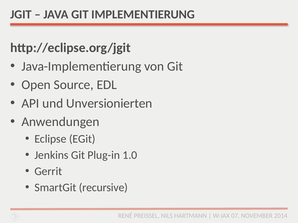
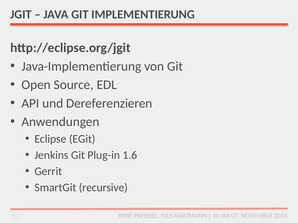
Unversionierten: Unversionierten -> Dereferenzieren (109, 104)
1.0: 1.0 -> 1.6 (130, 155)
